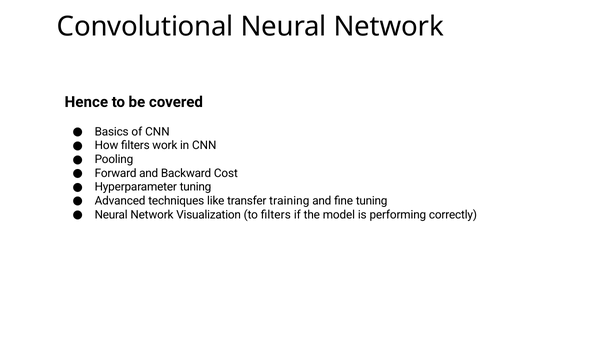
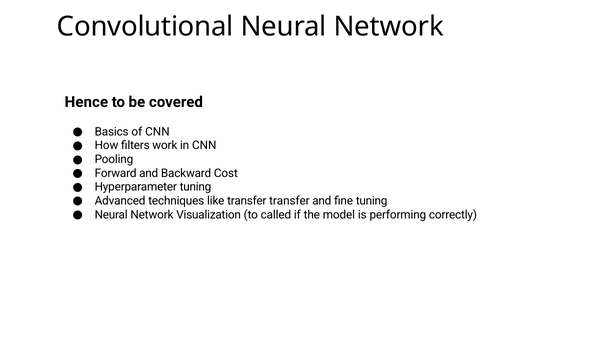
transfer training: training -> transfer (289, 201)
to ﬁlters: ﬁlters -> called (276, 214)
